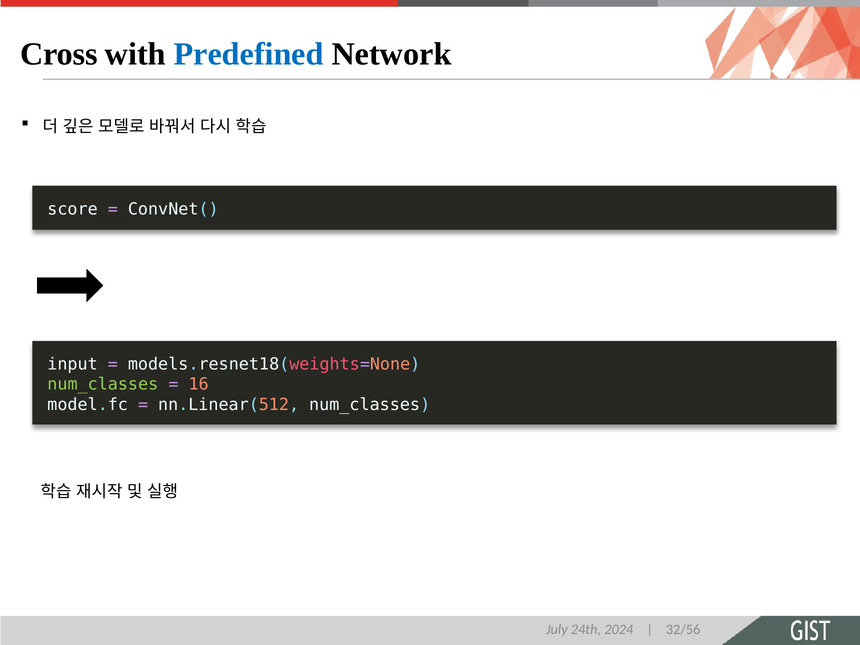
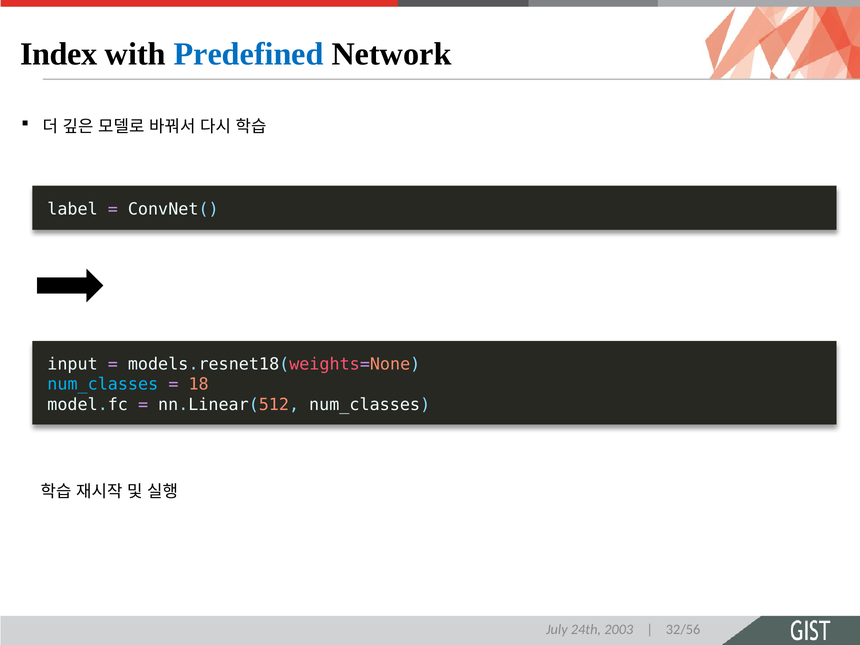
Cross: Cross -> Index (59, 54)
score: score -> label (73, 209)
num_classes colour: light green -> light blue (103, 384)
16: 16 -> 18 (199, 384)
2024: 2024 -> 2003 (619, 629)
